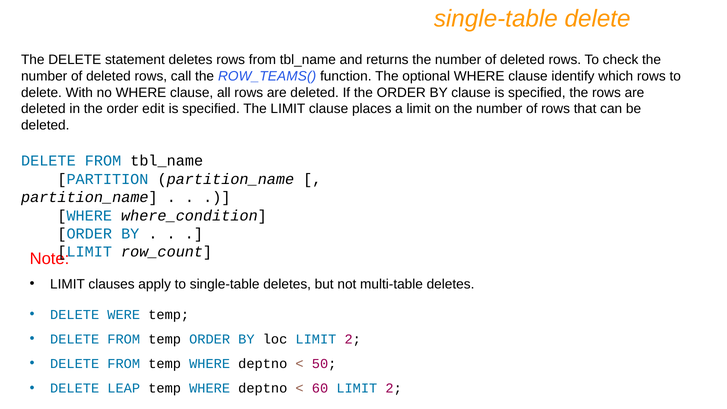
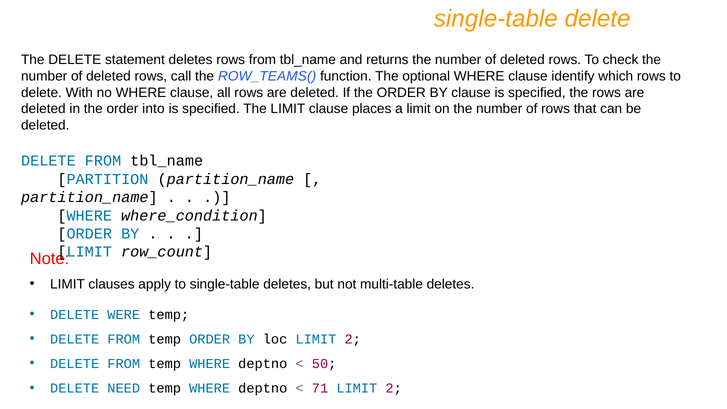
edit: edit -> into (153, 109)
LEAP: LEAP -> NEED (124, 388)
60: 60 -> 71 (320, 388)
